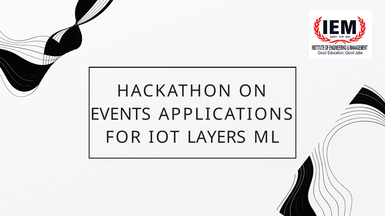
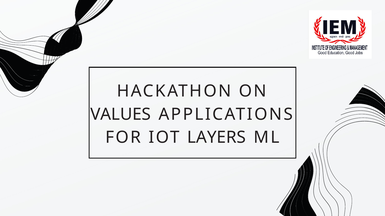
EVENTS: EVENTS -> VALUES (121, 115)
